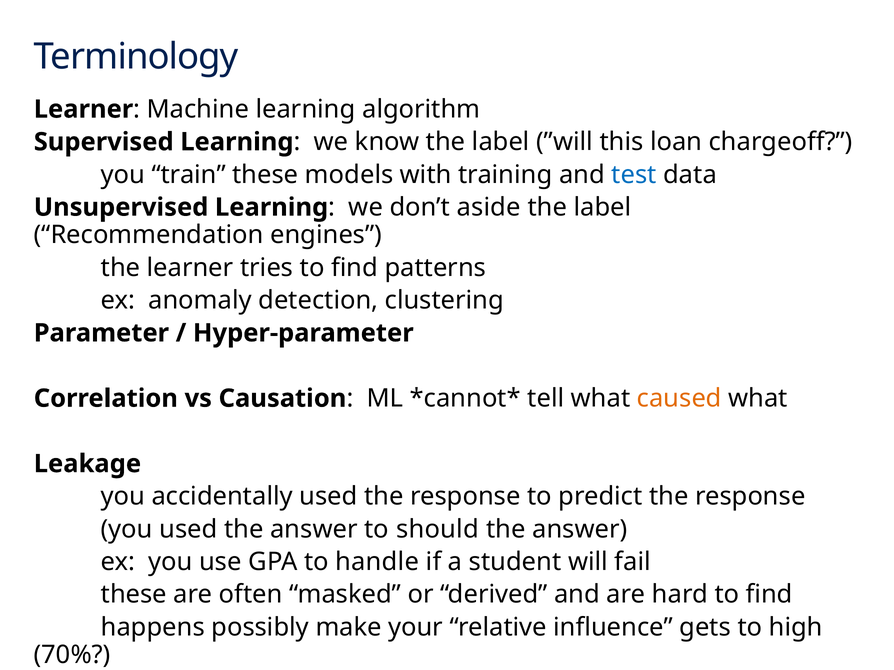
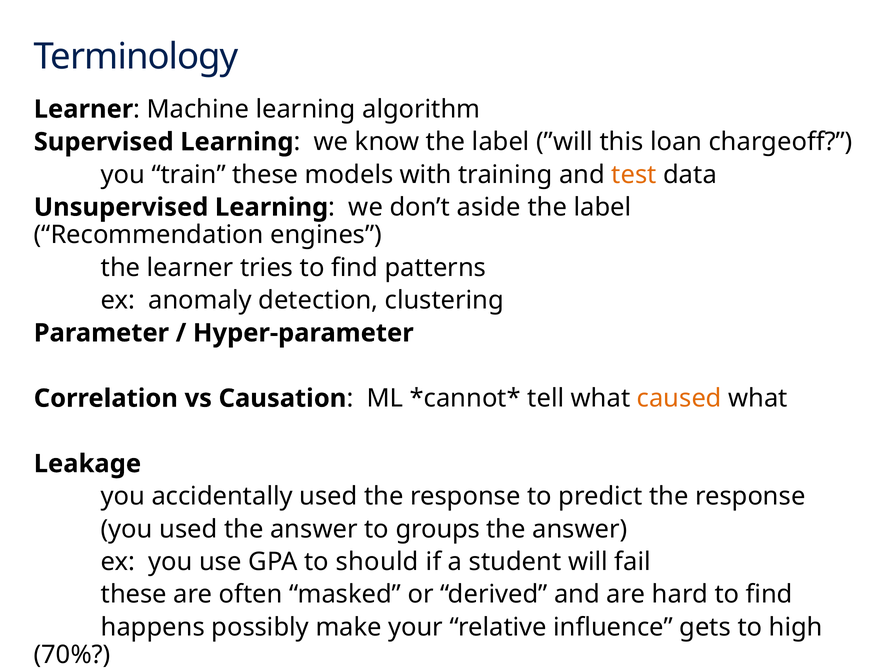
test colour: blue -> orange (634, 175)
should: should -> groups (438, 529)
handle: handle -> should (377, 562)
